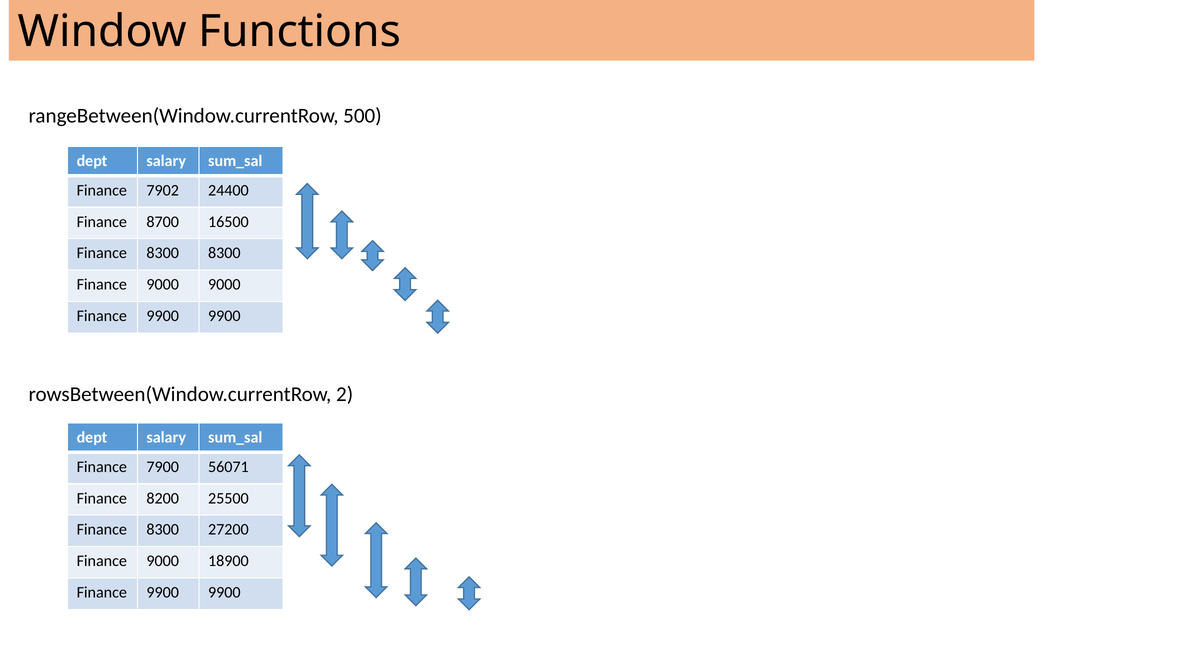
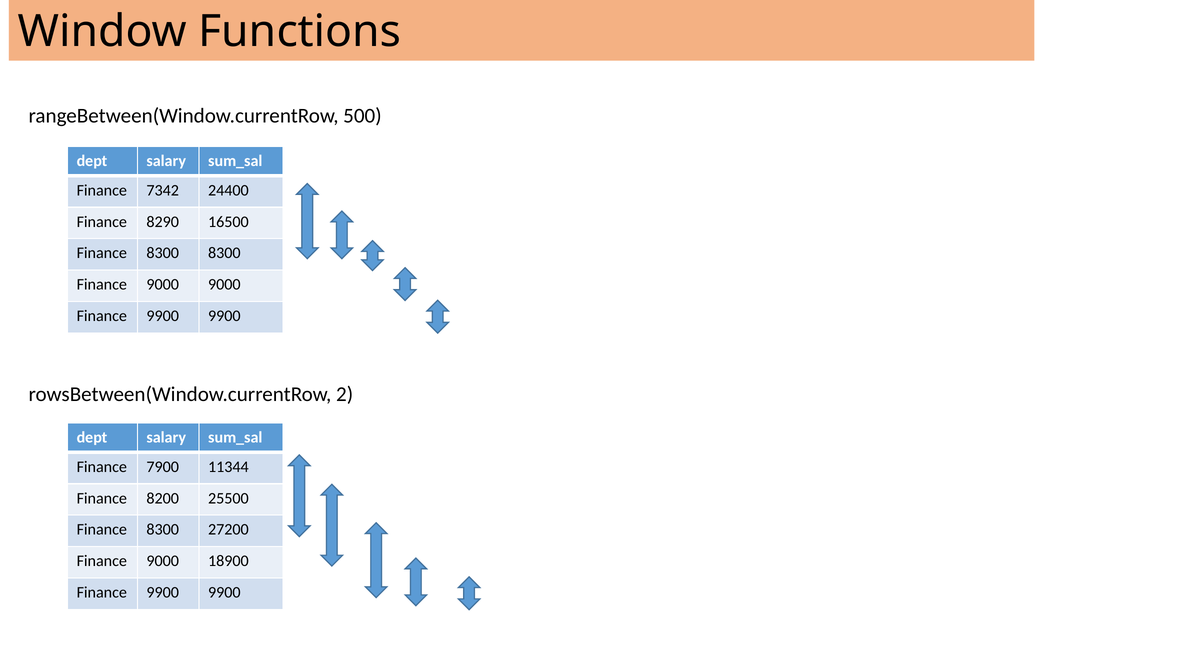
7902: 7902 -> 7342 (163, 190)
8700: 8700 -> 8290 (163, 222)
56071: 56071 -> 11344 (228, 467)
